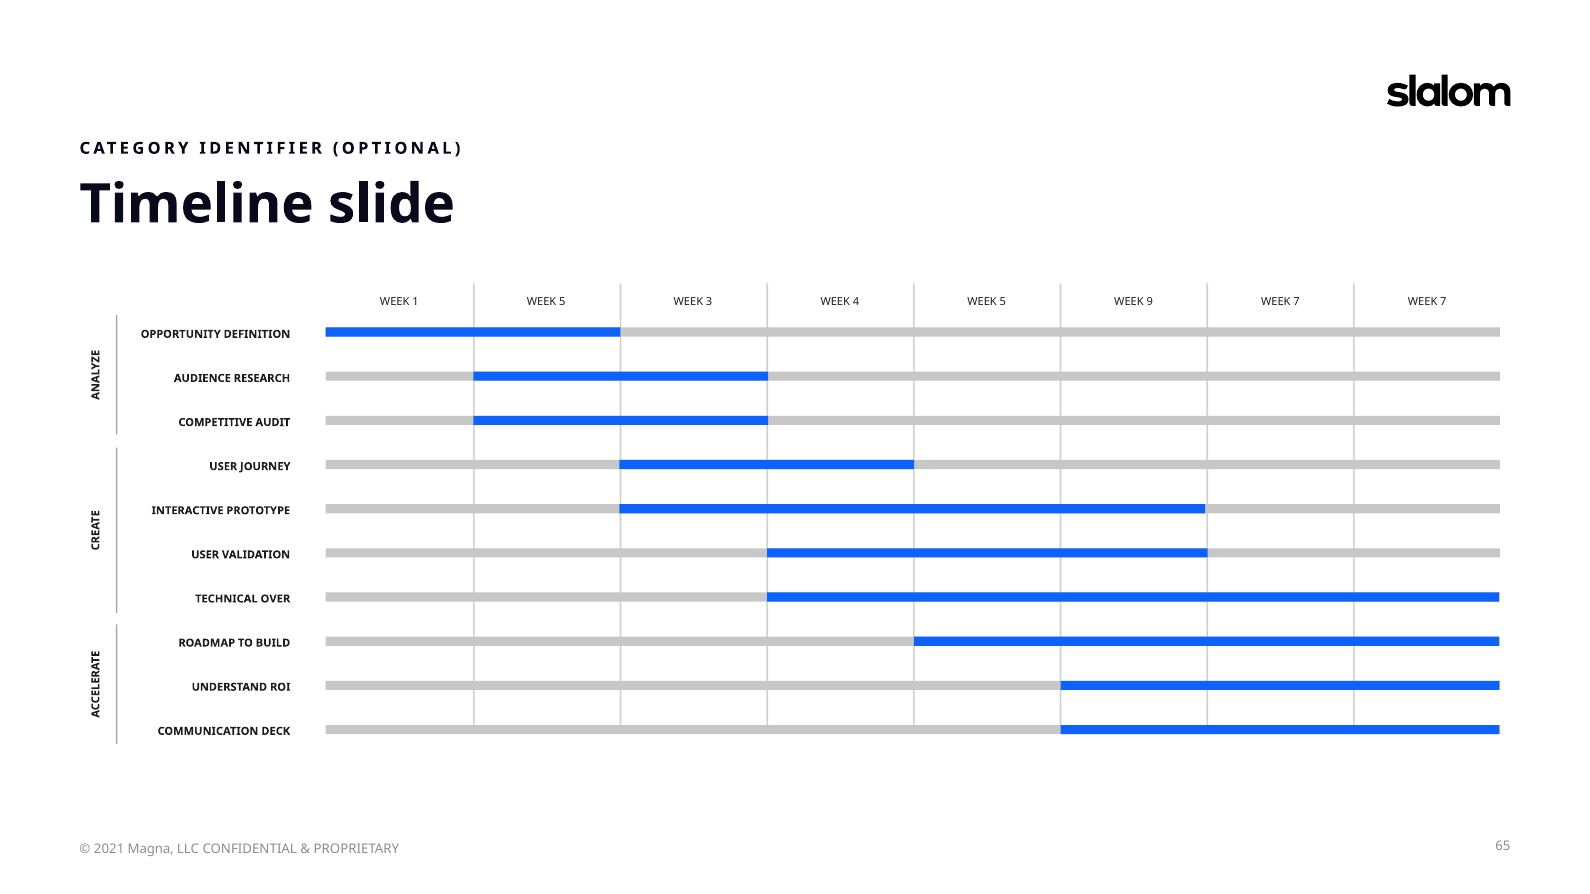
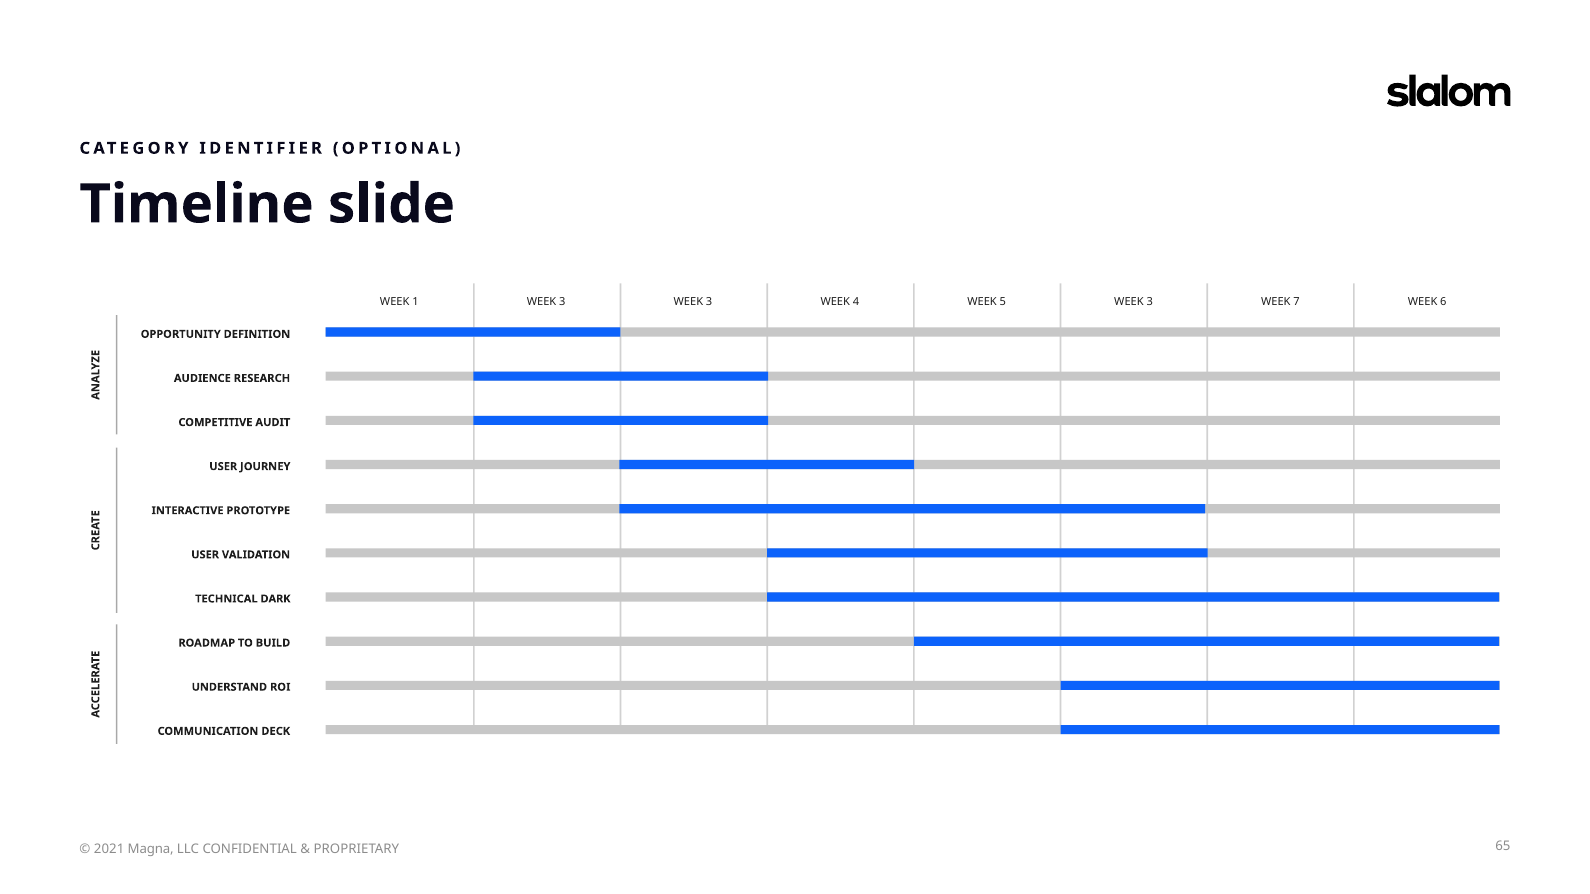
1 WEEK 5: 5 -> 3 (562, 302)
5 WEEK 9: 9 -> 3 (1150, 302)
7 WEEK 7: 7 -> 6 (1443, 302)
OVER: OVER -> DARK (276, 599)
